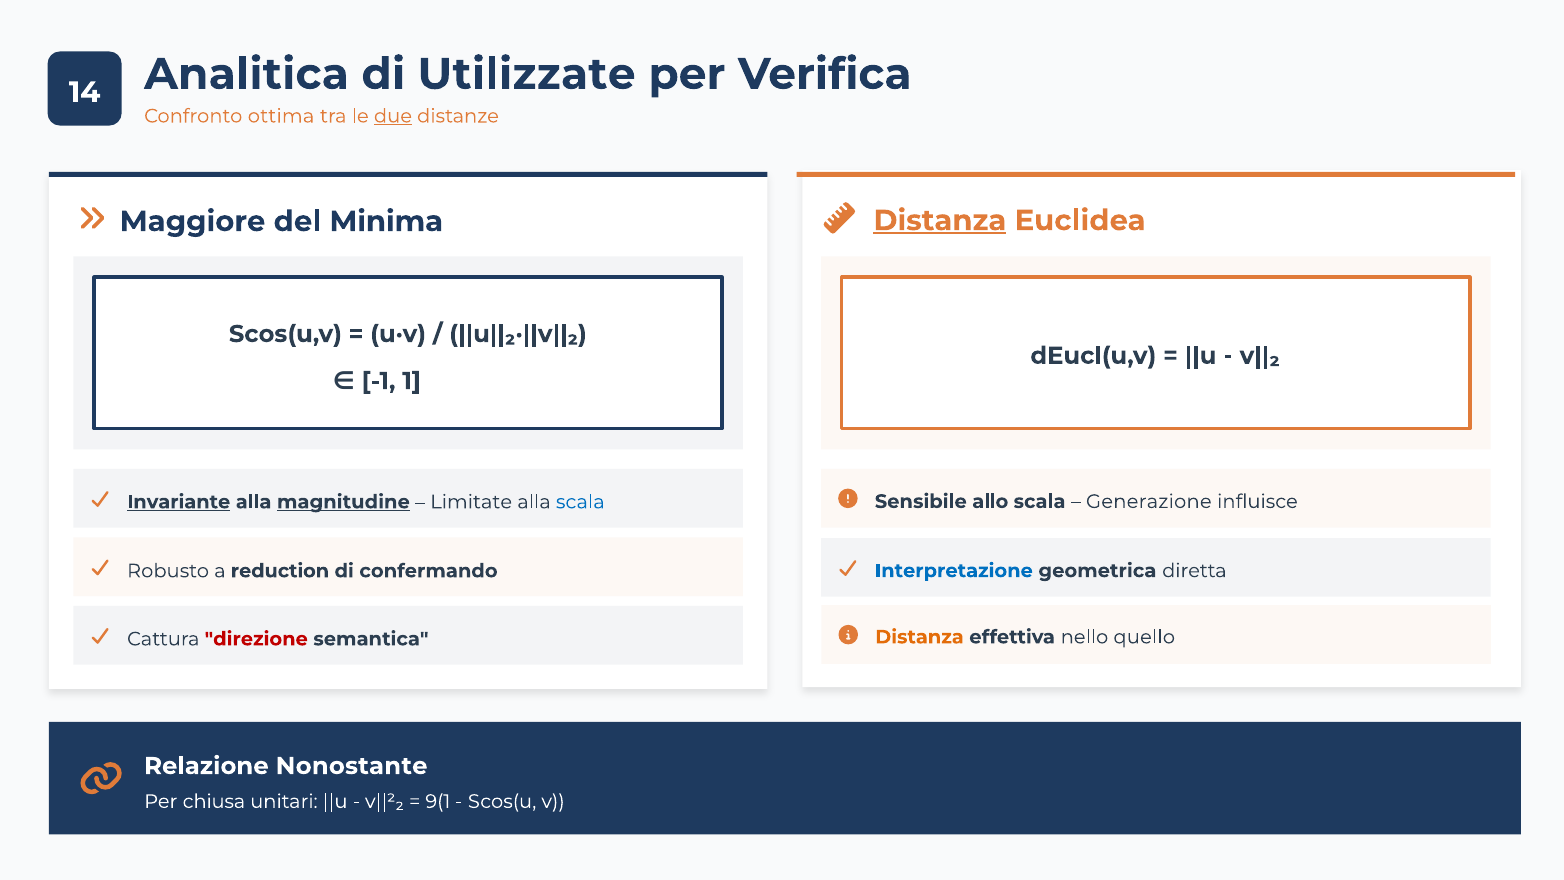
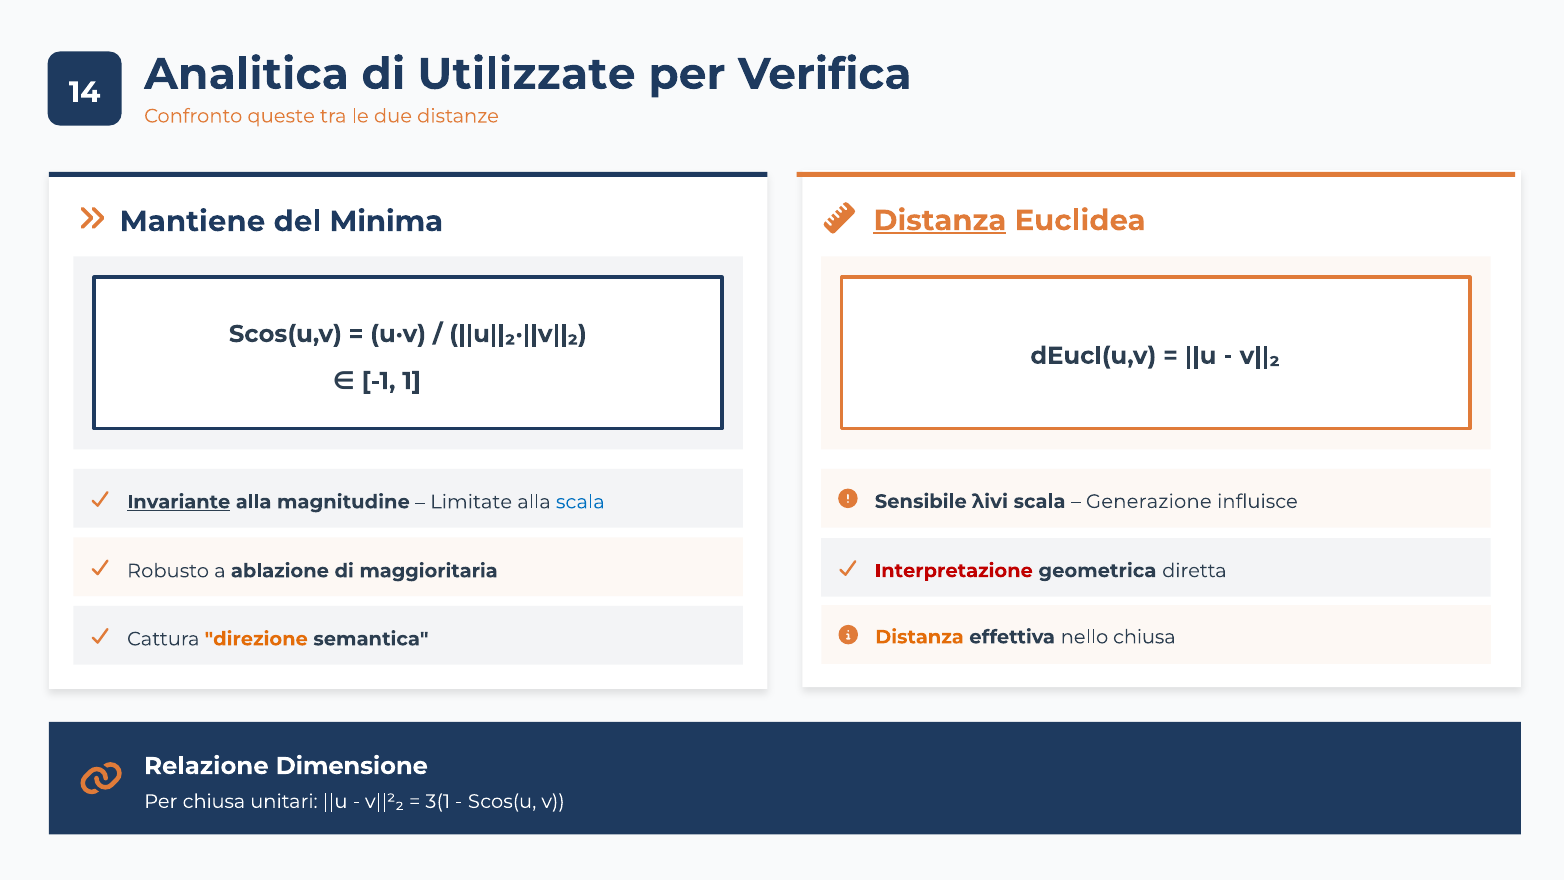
ottima: ottima -> queste (281, 116)
due underline: present -> none (393, 116)
Maggiore: Maggiore -> Mantiene (192, 221)
allo: allo -> λivi (990, 501)
magnitudine underline: present -> none (343, 502)
Interpretazione colour: blue -> red (954, 571)
reduction: reduction -> ablazione (280, 571)
confermando: confermando -> maggioritaria (429, 571)
nello quello: quello -> chiusa (1144, 637)
direzione colour: red -> orange (256, 639)
Nonostante: Nonostante -> Dimensione (352, 766)
9(1: 9(1 -> 3(1 (438, 801)
